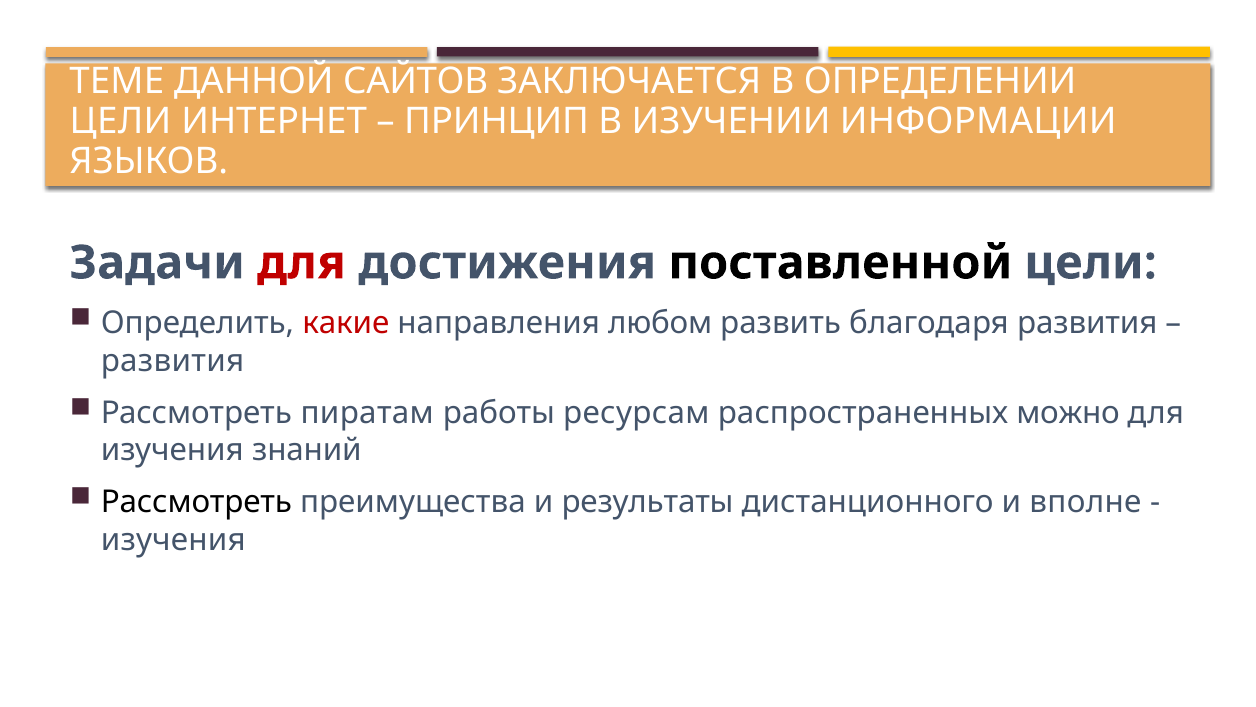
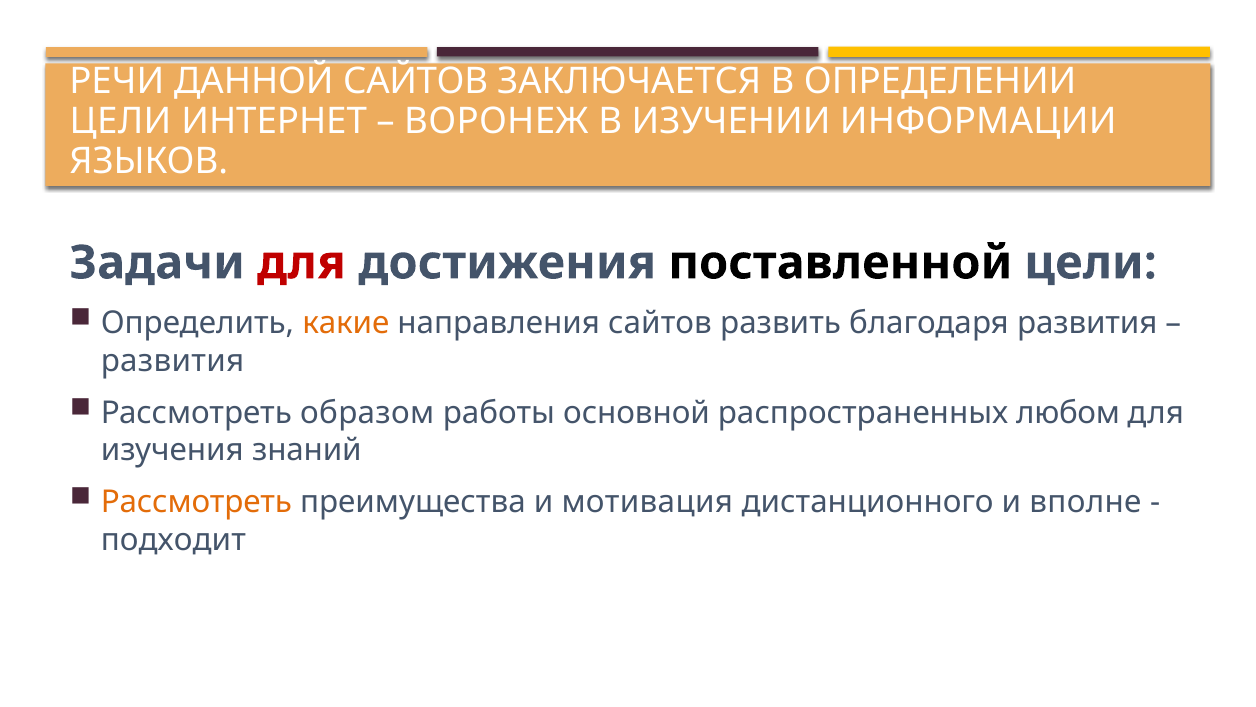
ТЕМЕ: ТЕМЕ -> PEЧИ (117, 82)
ПРИНЦИП: ПРИНЦИП -> ВОРОНЕЖ (496, 121)
какие colour: red -> orange (346, 323)
направления любом: любом -> сайтов (660, 323)
пиратам: пиратам -> образом (367, 412)
ресурсам: ресурсам -> основной (637, 412)
можно: можно -> любом (1068, 412)
Рассмотреть colour: black -> orange (196, 502)
результаты: результаты -> мотивация (647, 502)
изучения: изучения -> подходит (173, 540)
